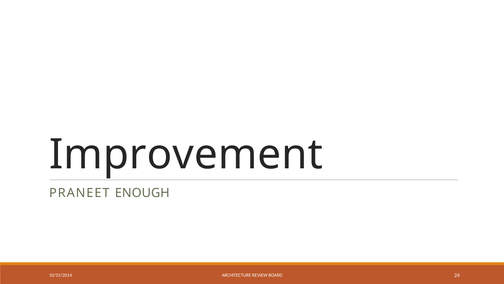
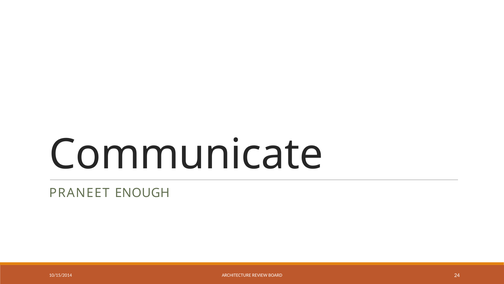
Improvement: Improvement -> Communicate (186, 154)
